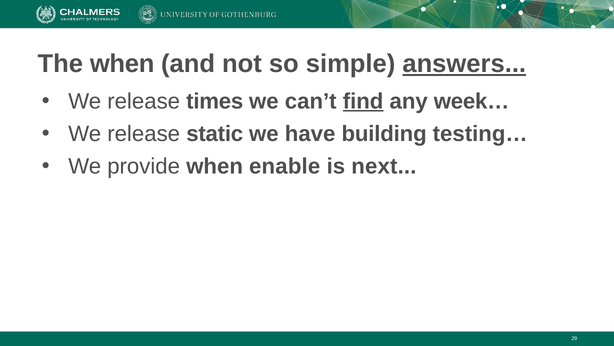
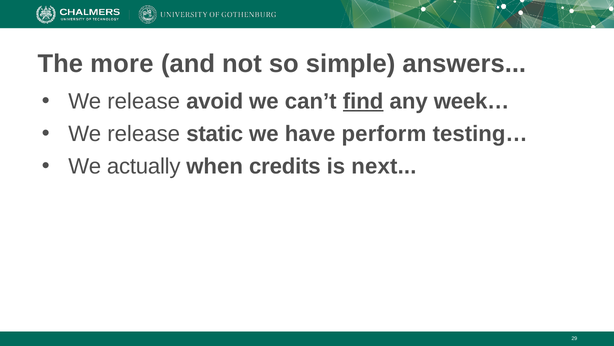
The when: when -> more (122, 64)
answers underline: present -> none (464, 64)
times: times -> avoid (215, 101)
building: building -> perform (384, 133)
provide: provide -> actually (144, 166)
enable: enable -> credits (285, 166)
